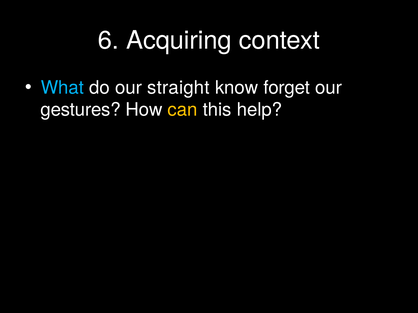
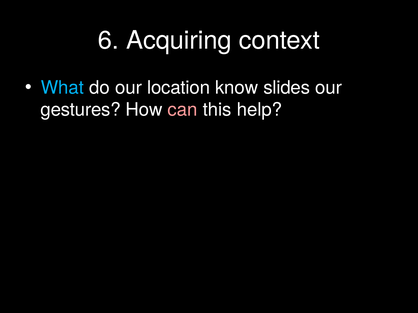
straight: straight -> location (179, 88)
forget: forget -> slides (287, 88)
can colour: yellow -> pink (183, 110)
